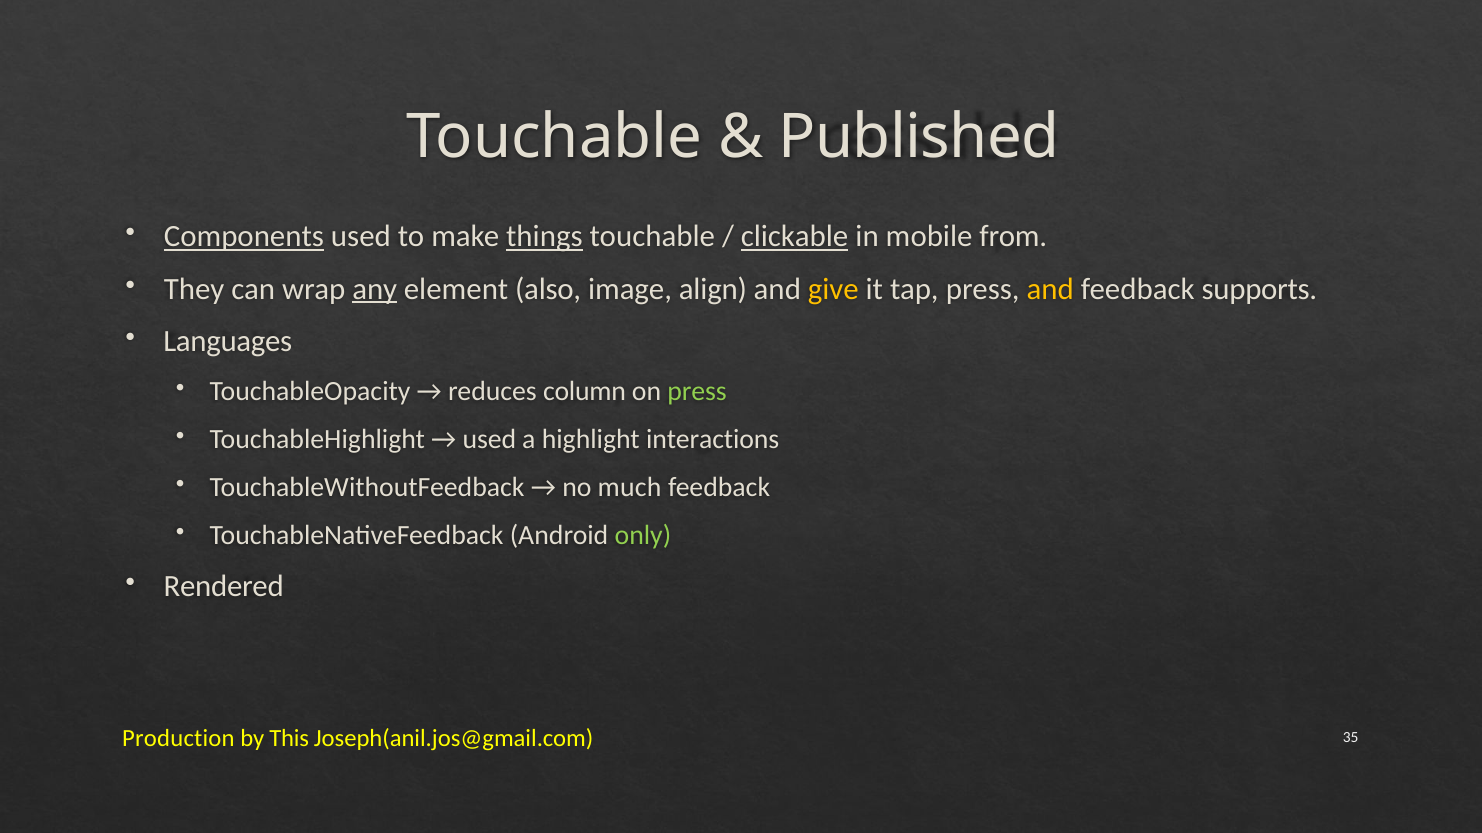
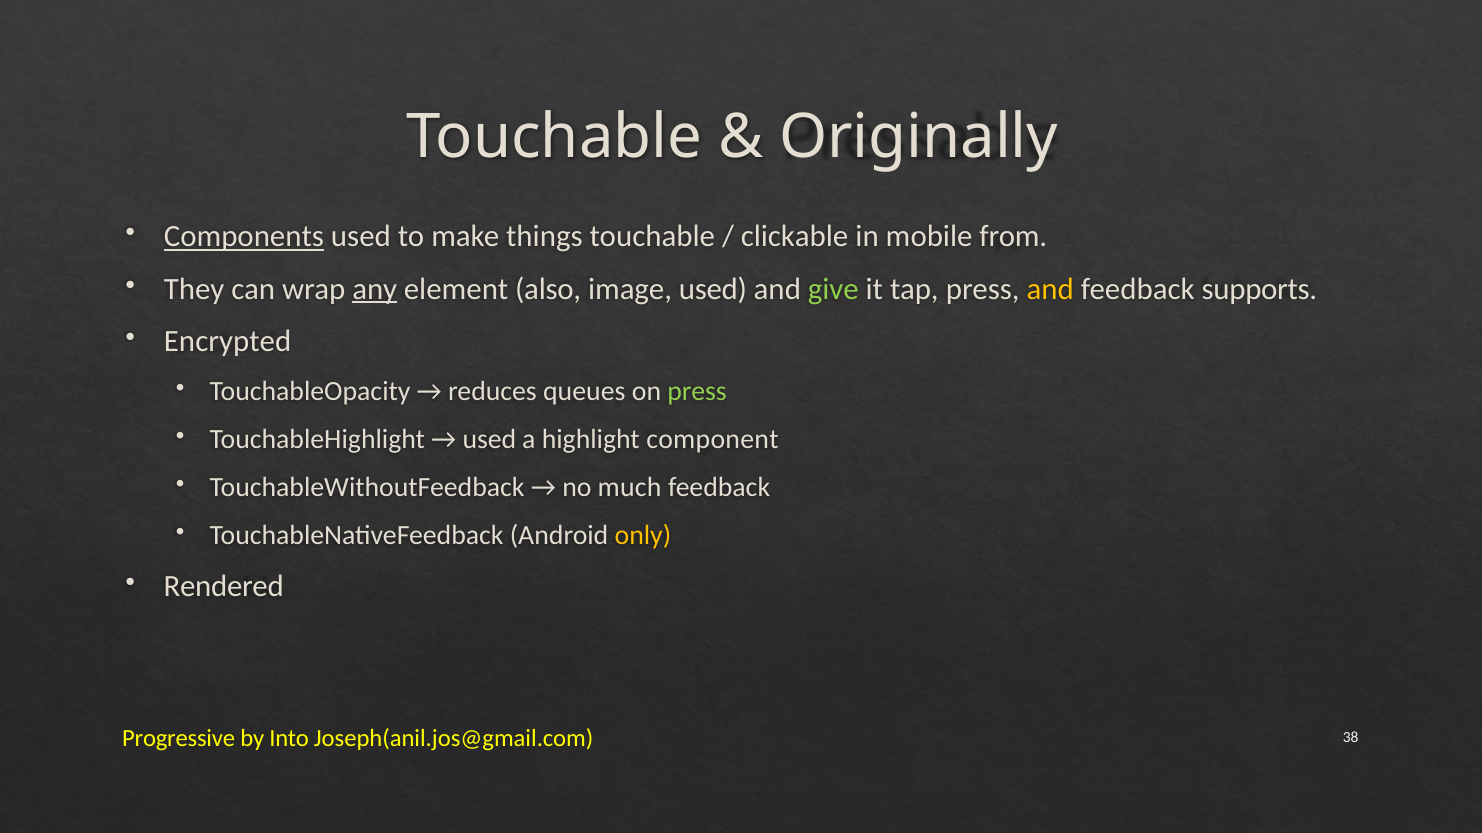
Published: Published -> Originally (919, 137)
things underline: present -> none (544, 237)
clickable underline: present -> none (795, 237)
image align: align -> used (713, 289)
give colour: yellow -> light green (833, 289)
Languages: Languages -> Encrypted (228, 342)
column: column -> queues (584, 392)
interactions: interactions -> component (712, 440)
only colour: light green -> yellow (643, 536)
Production: Production -> Progressive (179, 739)
This: This -> Into (289, 739)
35: 35 -> 38 (1351, 738)
